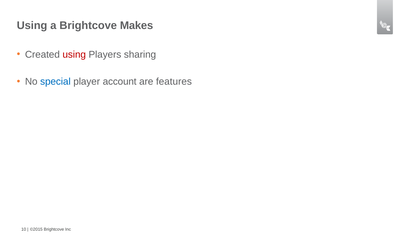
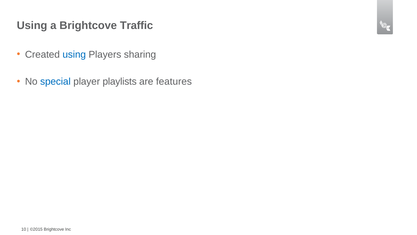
Makes: Makes -> Traffic (137, 25)
using colour: red -> blue (74, 54)
account: account -> playlists (120, 82)
